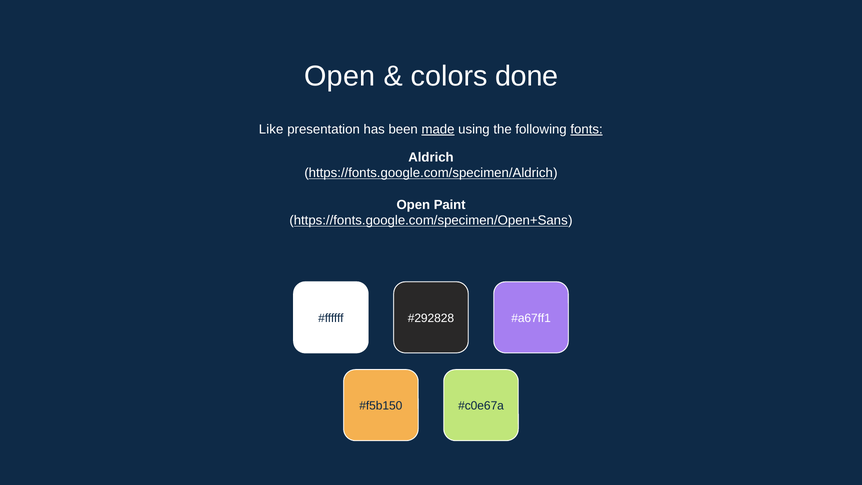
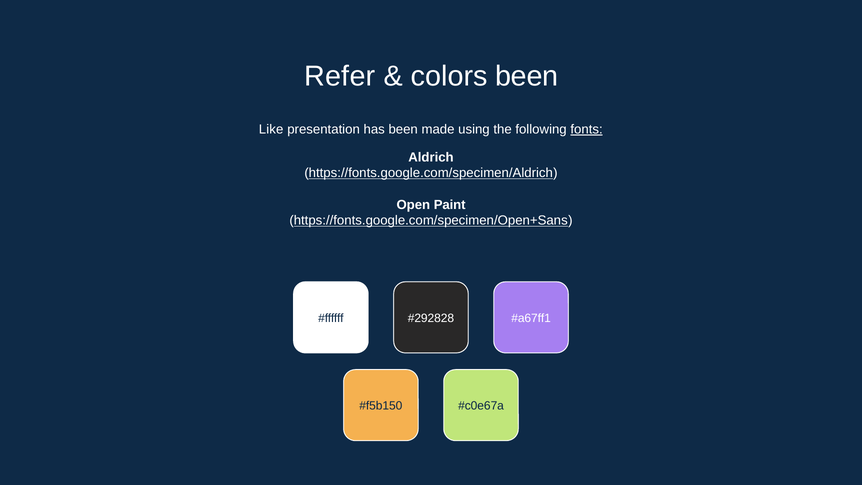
Open: Open -> Refer (340, 76)
colors done: done -> been (527, 76)
made underline: present -> none (438, 129)
